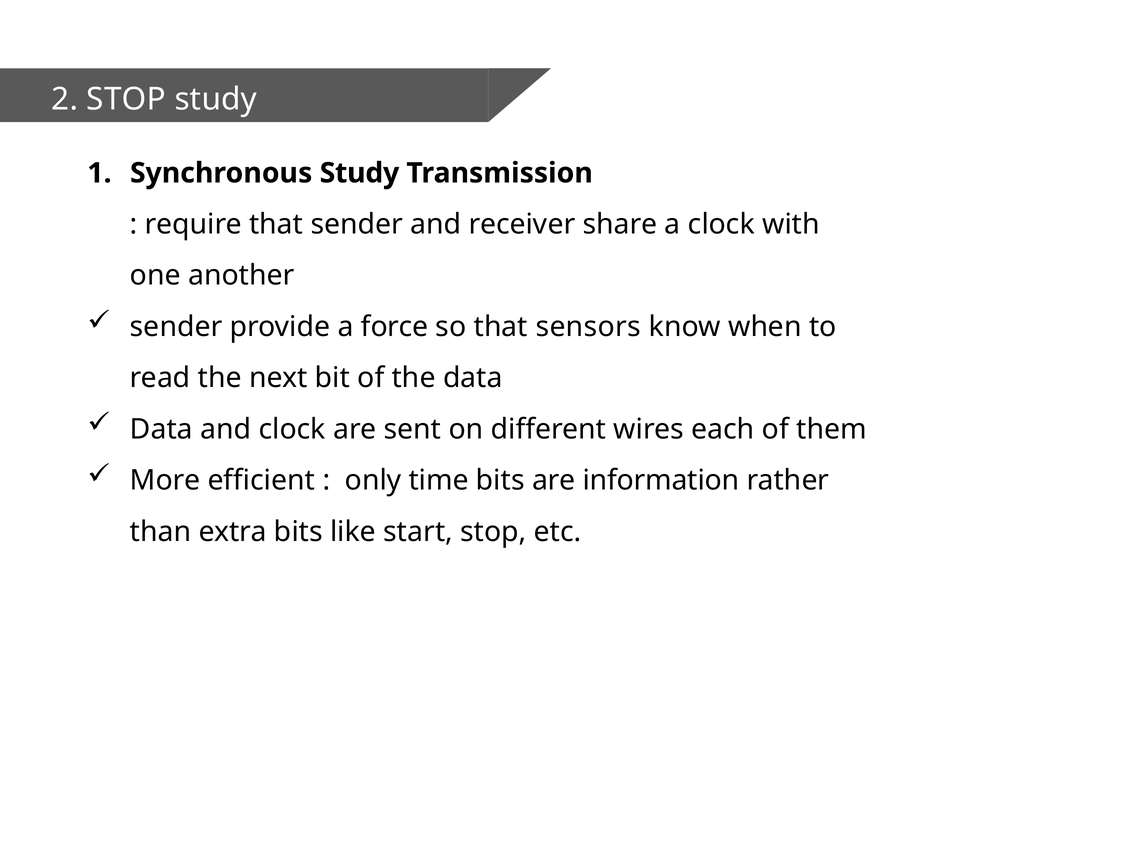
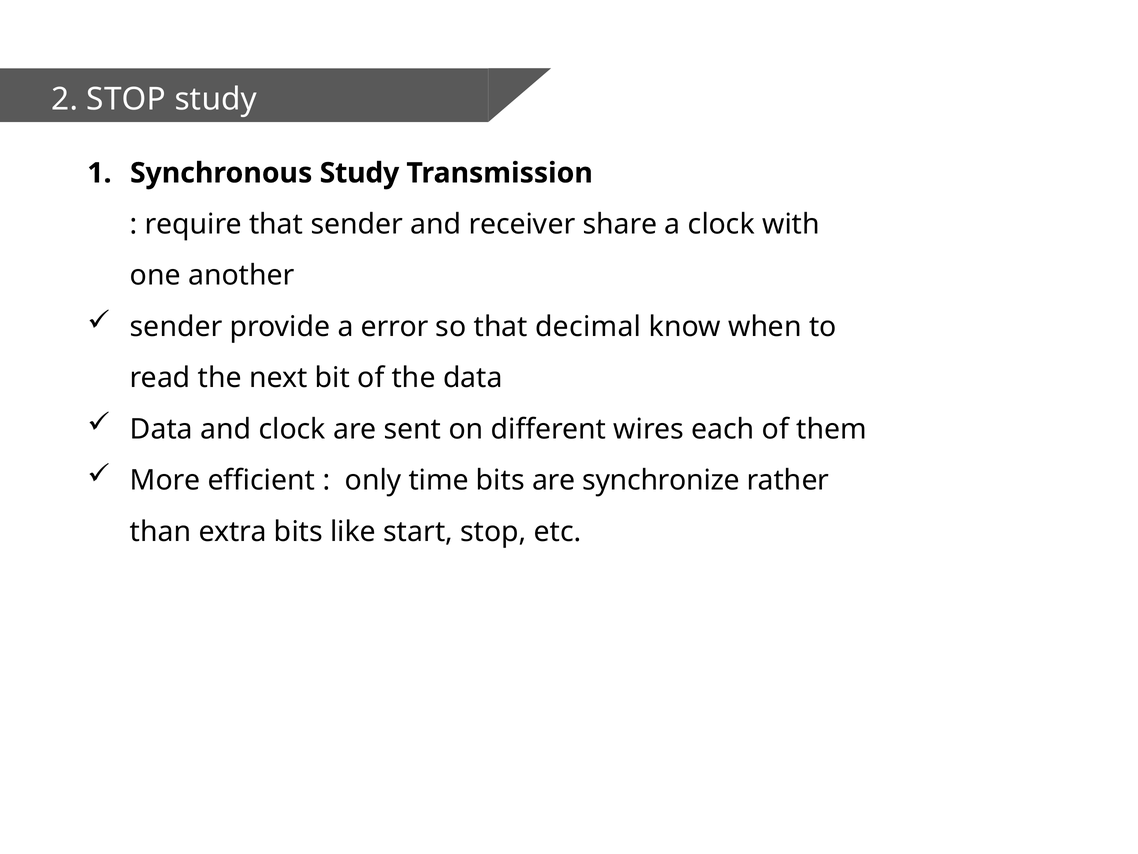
force: force -> error (395, 327)
sensors: sensors -> decimal (588, 327)
information: information -> synchronize (661, 480)
